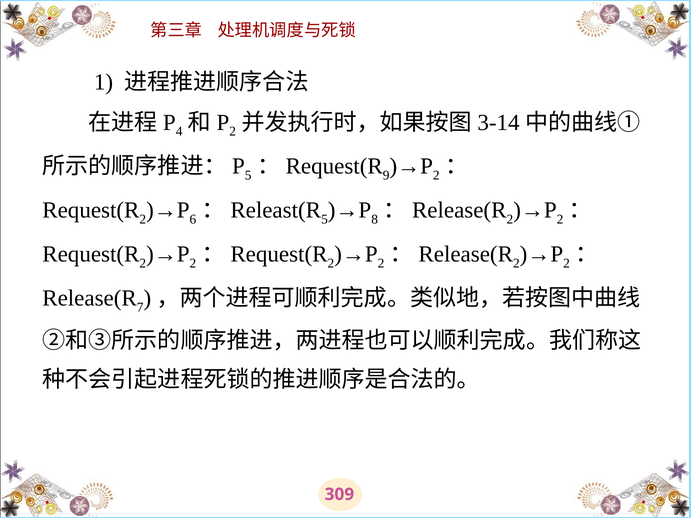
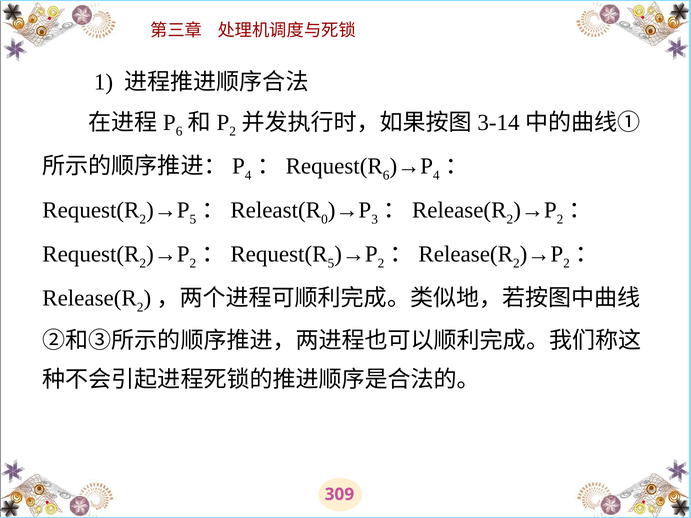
4: 4 -> 6 (179, 131)
5: 5 -> 4 (248, 175)
9: 9 -> 6 (386, 175)
2: 2 -> 4 (436, 175)
6: 6 -> 5 (193, 219)
5: 5 -> 0 (324, 219)
8: 8 -> 3 (375, 219)
2: 2 -> 5 (331, 263)
7: 7 -> 2 (140, 308)
